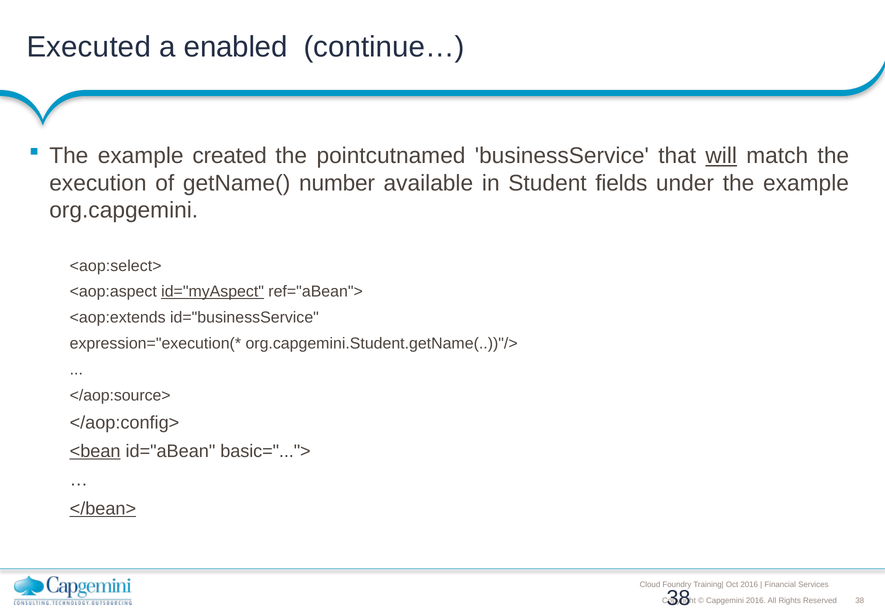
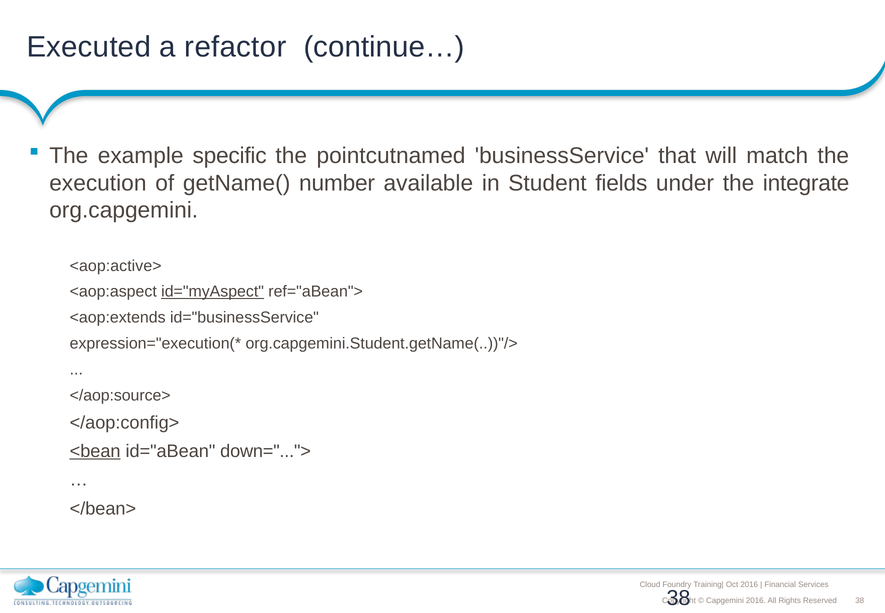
enabled: enabled -> refactor (235, 47)
created: created -> specific (230, 156)
will underline: present -> none (721, 156)
under the example: example -> integrate (806, 183)
<aop:select>: <aop:select> -> <aop:active> (116, 266)
basic="...">: basic="..."> -> down="..."> (266, 451)
</bean> underline: present -> none (103, 508)
